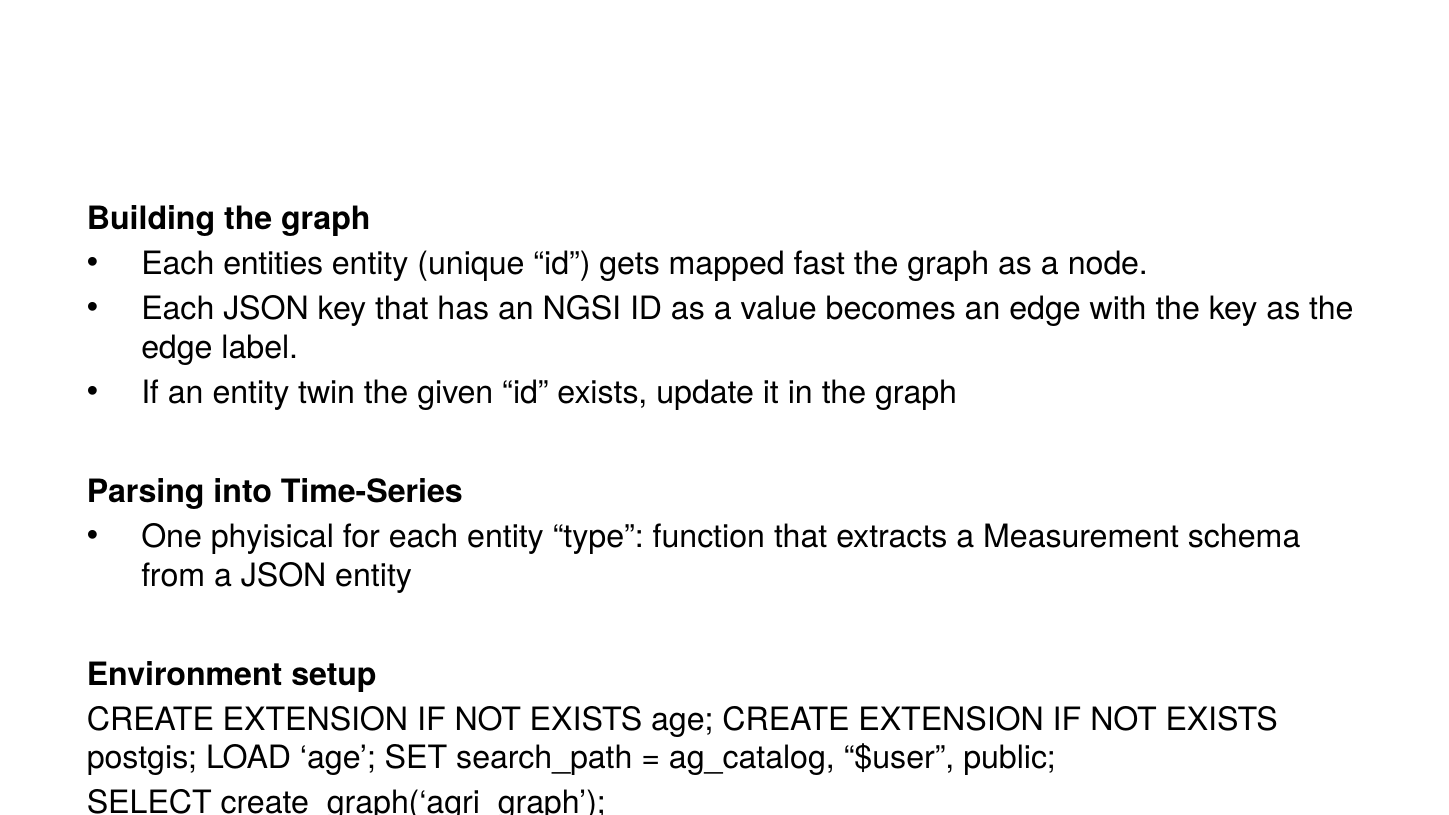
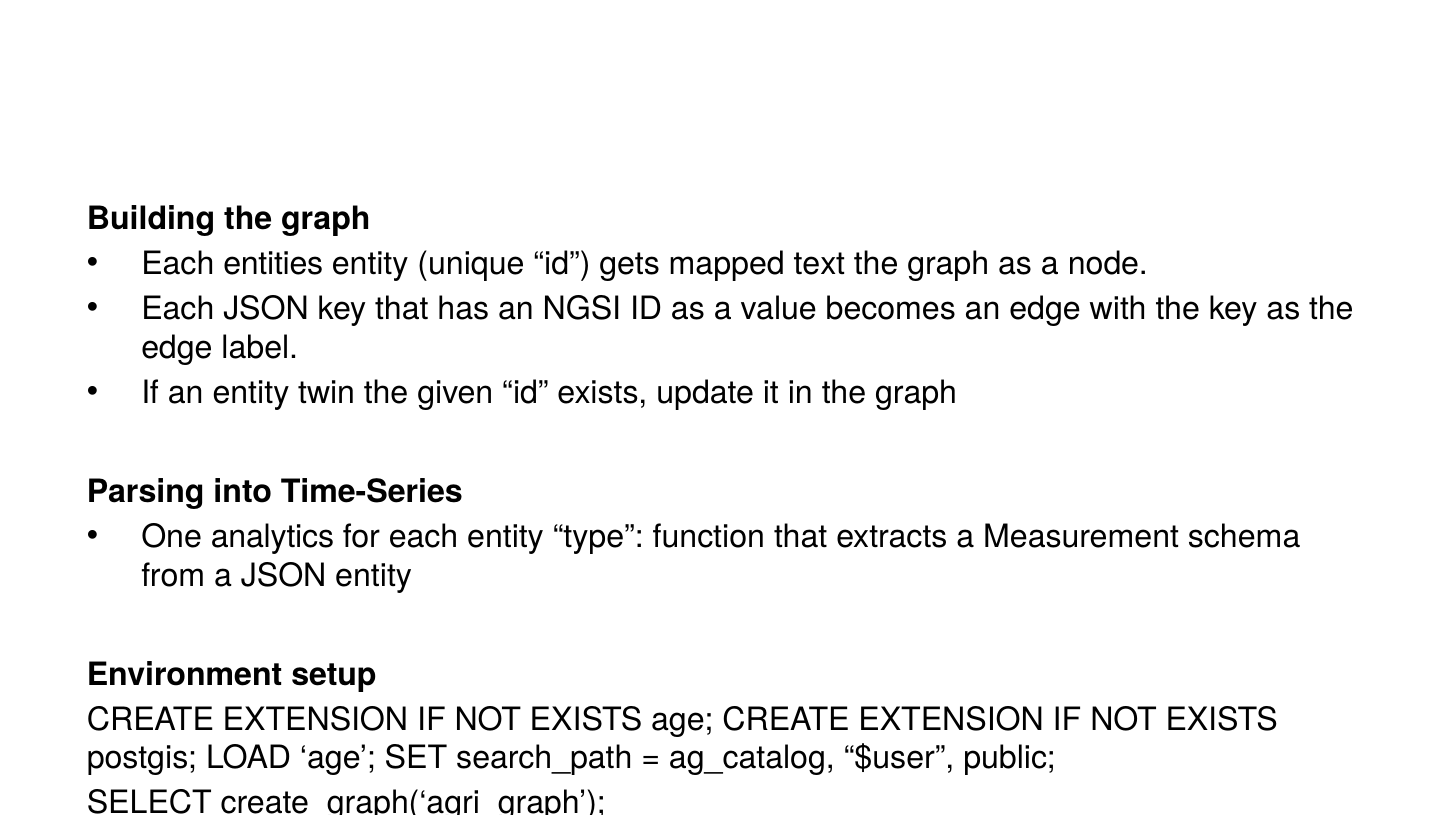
mapped fast: fast -> text (819, 264)
phyisical: phyisical -> analytics (272, 537)
